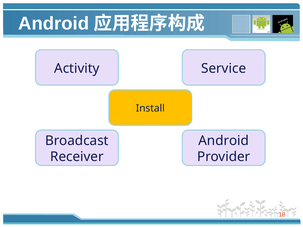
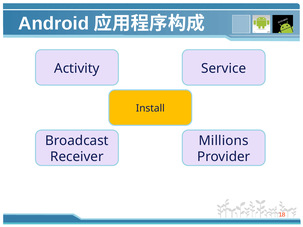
Android: Android -> Millions (224, 141)
